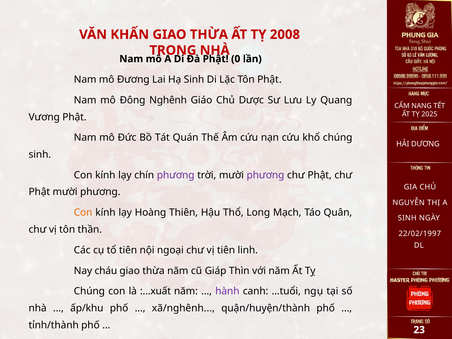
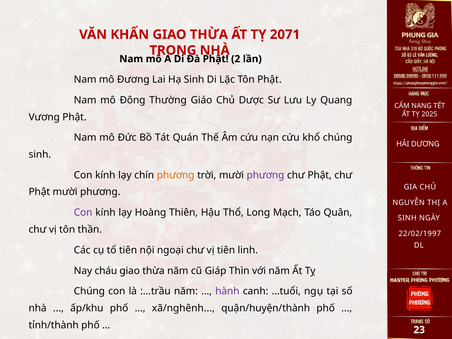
2008: 2008 -> 2071 (285, 35)
0: 0 -> 2 (236, 59)
Đông Nghênh: Nghênh -> Thường (168, 100)
phương colour: purple -> orange (176, 175)
Con colour: orange -> purple (83, 213)
:...xuất: :...xuất -> :...trầu (155, 291)
